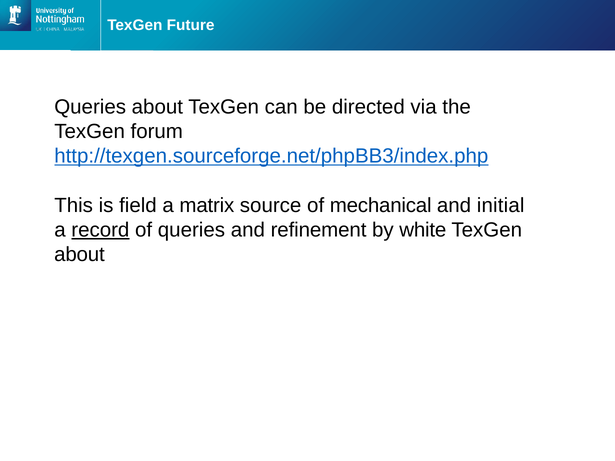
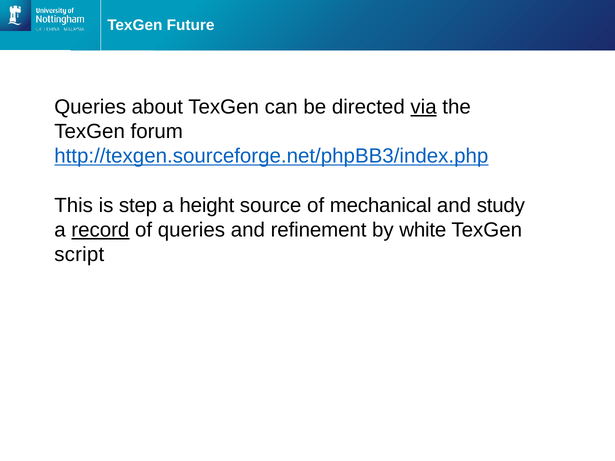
via underline: none -> present (424, 107)
field: field -> step (138, 205)
matrix: matrix -> height (207, 205)
initial: initial -> study (501, 205)
about: about -> script (79, 255)
